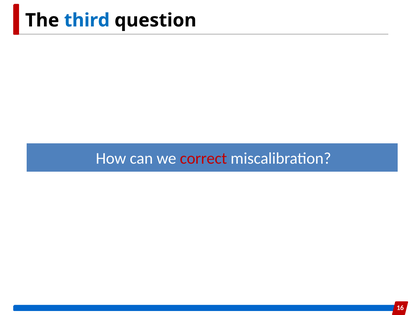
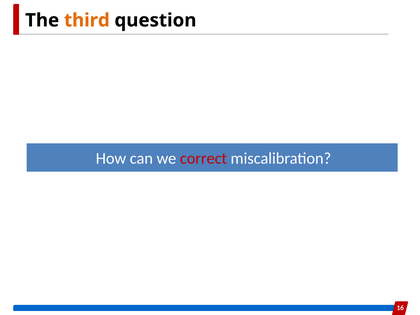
third colour: blue -> orange (87, 20)
